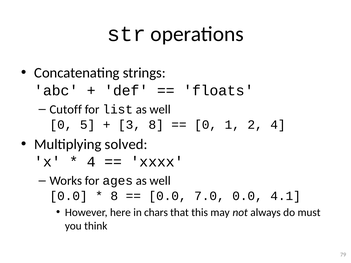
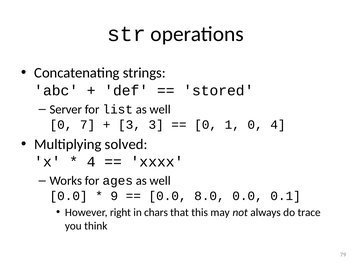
floats: floats -> stored (218, 91)
Cutoff: Cutoff -> Server (66, 110)
5: 5 -> 7 (88, 125)
3 8: 8 -> 3 (156, 125)
1 2: 2 -> 0 (255, 125)
8: 8 -> 9 (114, 196)
7.0: 7.0 -> 8.0 (209, 196)
4.1: 4.1 -> 0.1 (286, 196)
here: here -> right (120, 213)
must: must -> trace (309, 213)
